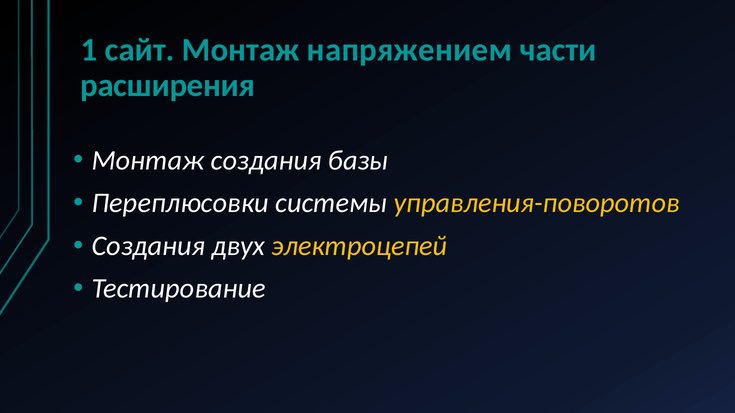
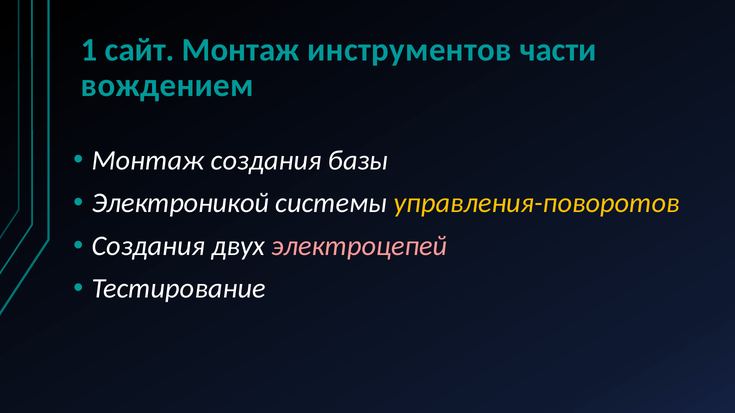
напряжением: напряжением -> инструментов (409, 50)
расширения: расширения -> вождением (167, 86)
Переплюсовки: Переплюсовки -> Электроникой (180, 203)
электроцепей colour: yellow -> pink (359, 246)
